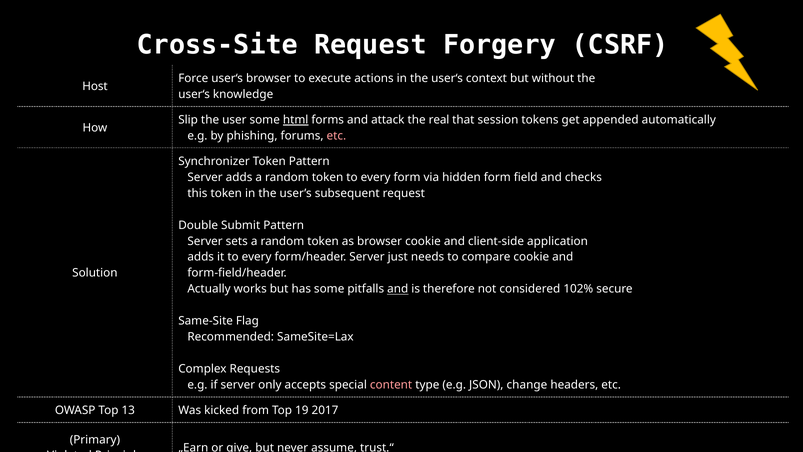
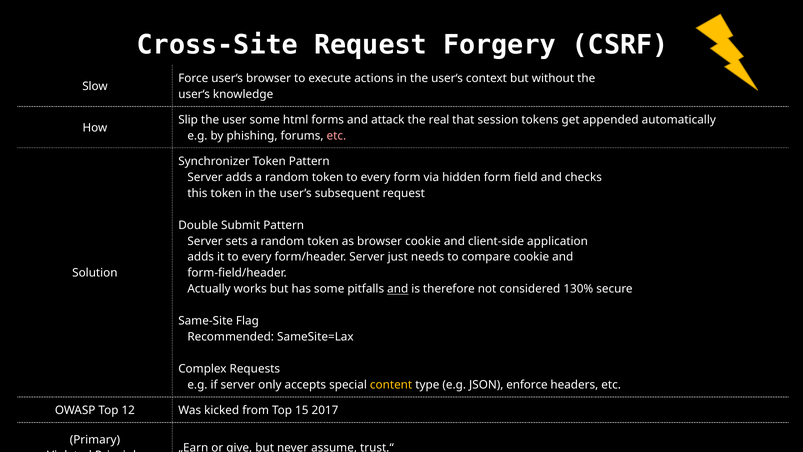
Host: Host -> Slow (95, 86)
html underline: present -> none (296, 120)
102%: 102% -> 130% (578, 289)
content colour: pink -> yellow (391, 385)
change: change -> enforce (527, 385)
13: 13 -> 12 (128, 410)
19: 19 -> 15 (302, 410)
